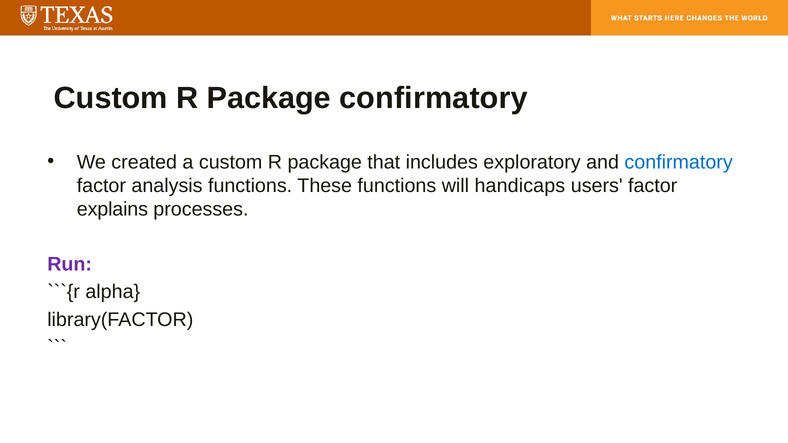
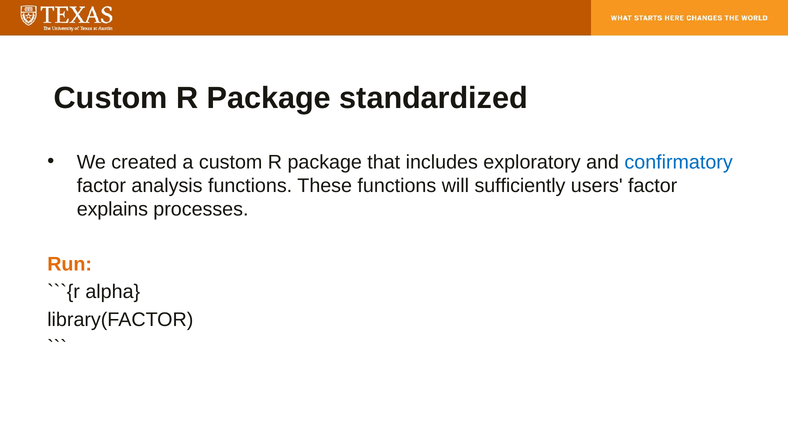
Package confirmatory: confirmatory -> standardized (434, 98)
handicaps: handicaps -> sufficiently (520, 186)
Run colour: purple -> orange (70, 265)
